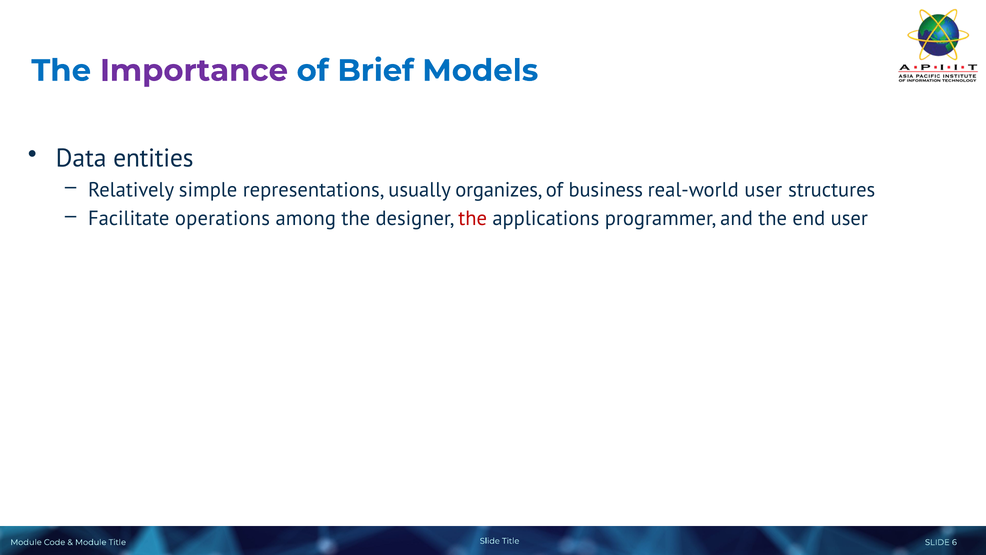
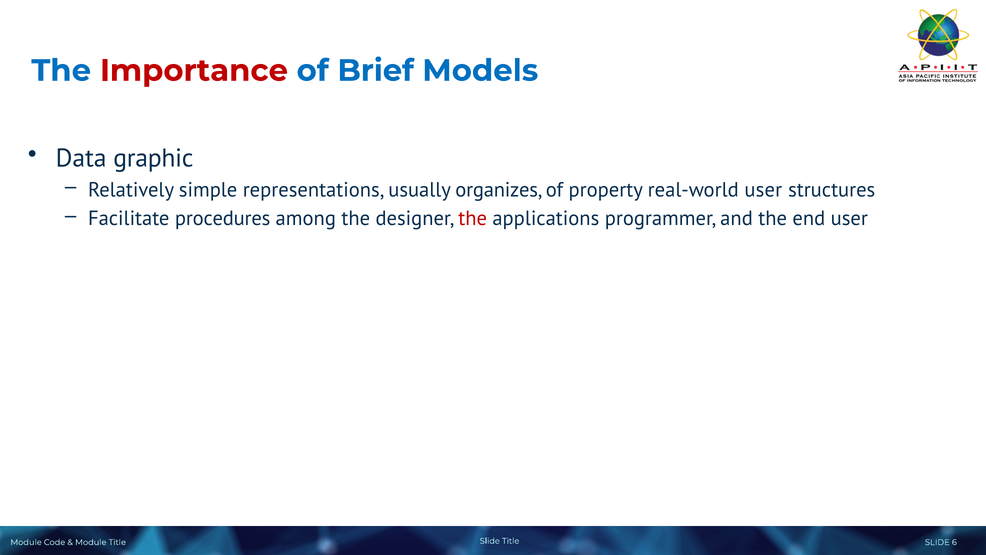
Importance colour: purple -> red (194, 71)
entities: entities -> graphic (153, 158)
business: business -> property (606, 190)
operations: operations -> procedures (223, 218)
